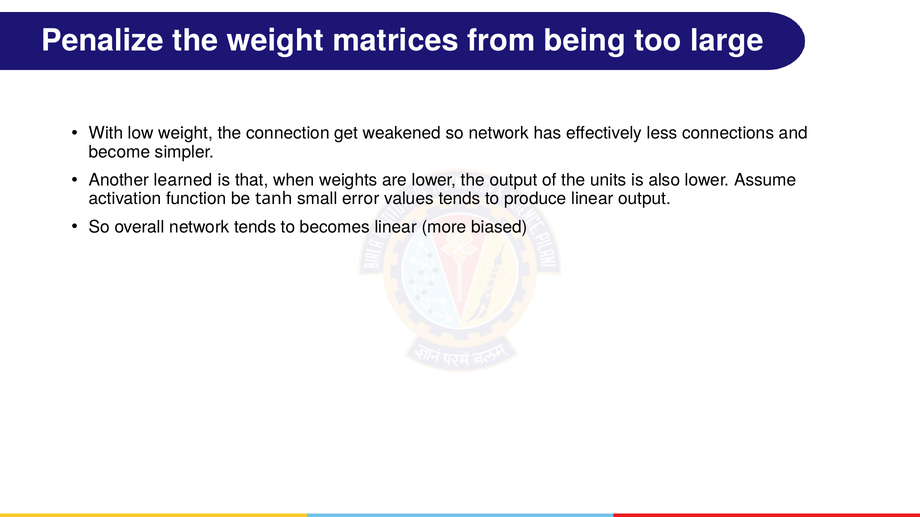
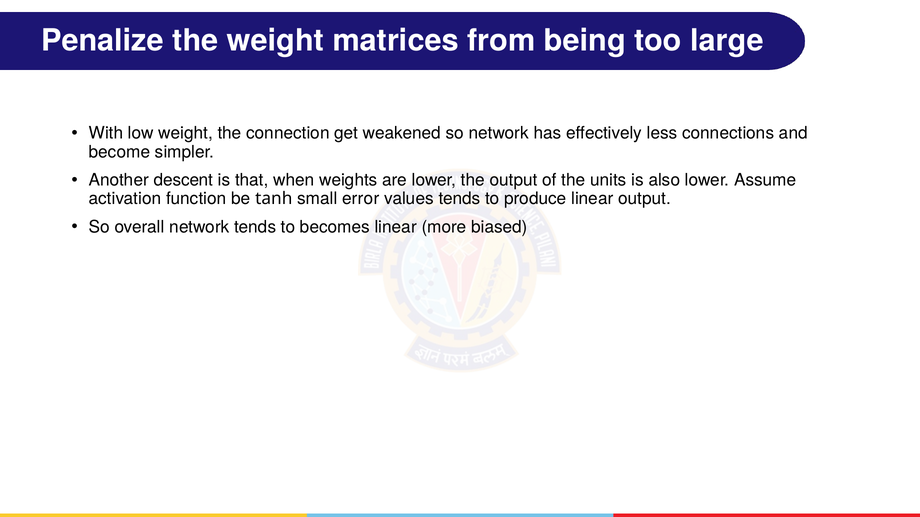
learned: learned -> descent (183, 180)
